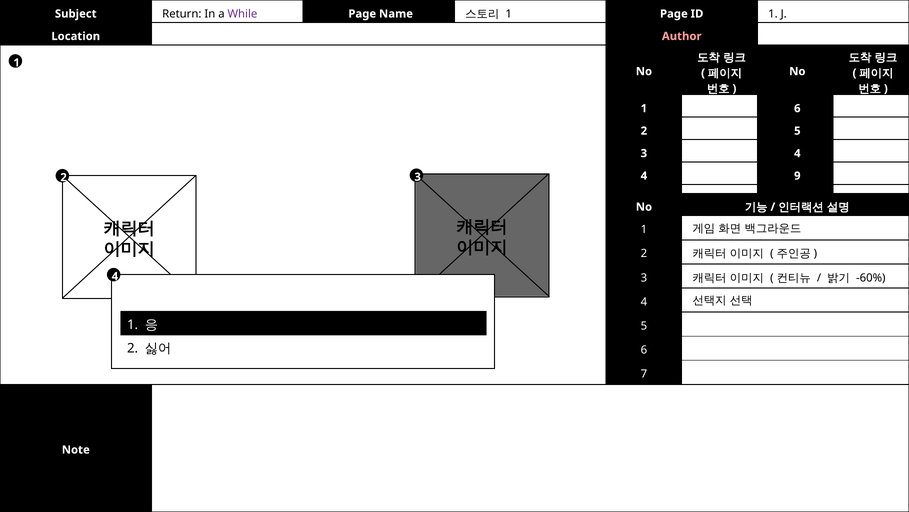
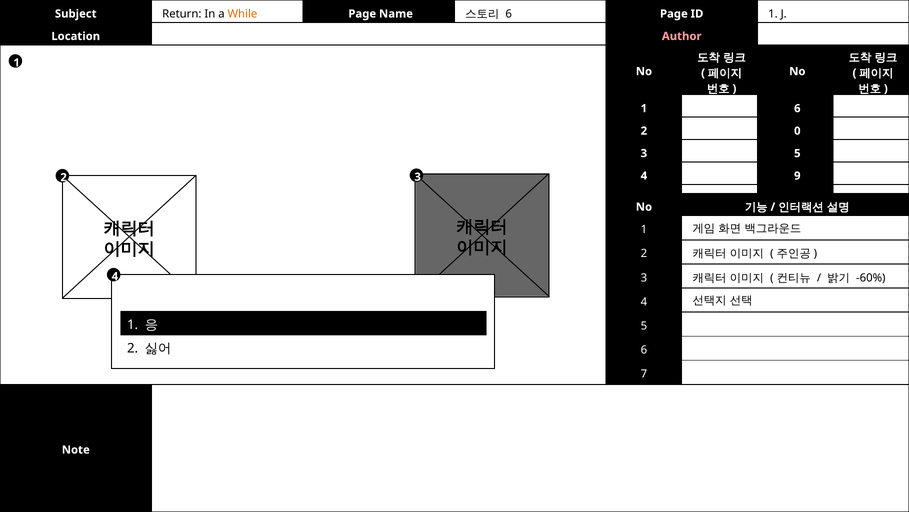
While colour: purple -> orange (242, 14)
1: 1 -> 6 (509, 14)
2 5: 5 -> 0 (797, 131)
3 4: 4 -> 5 (797, 153)
